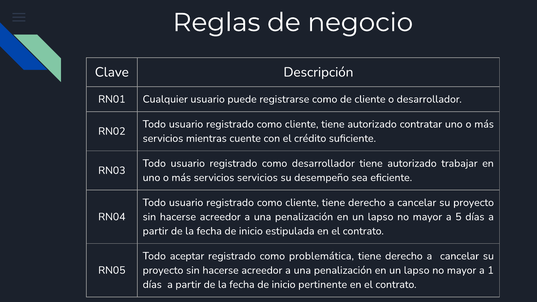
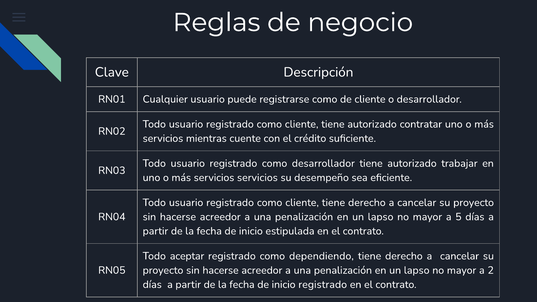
problemática: problemática -> dependiendo (321, 256)
1: 1 -> 2 (491, 270)
inicio pertinente: pertinente -> registrado (323, 285)
